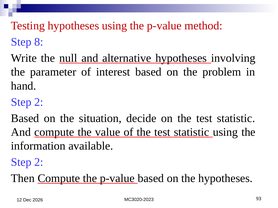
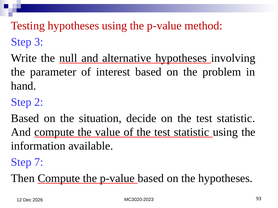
8: 8 -> 3 (39, 42)
2: 2 -> 7 (39, 163)
